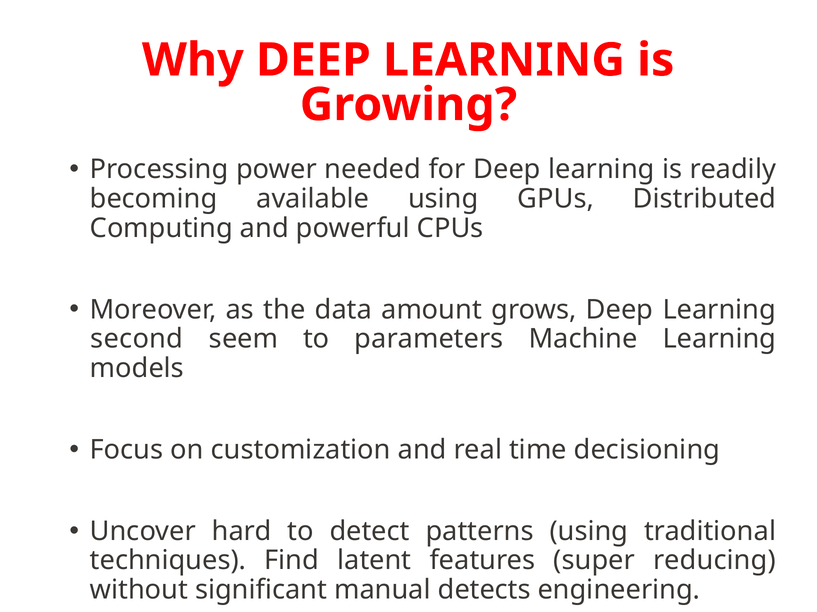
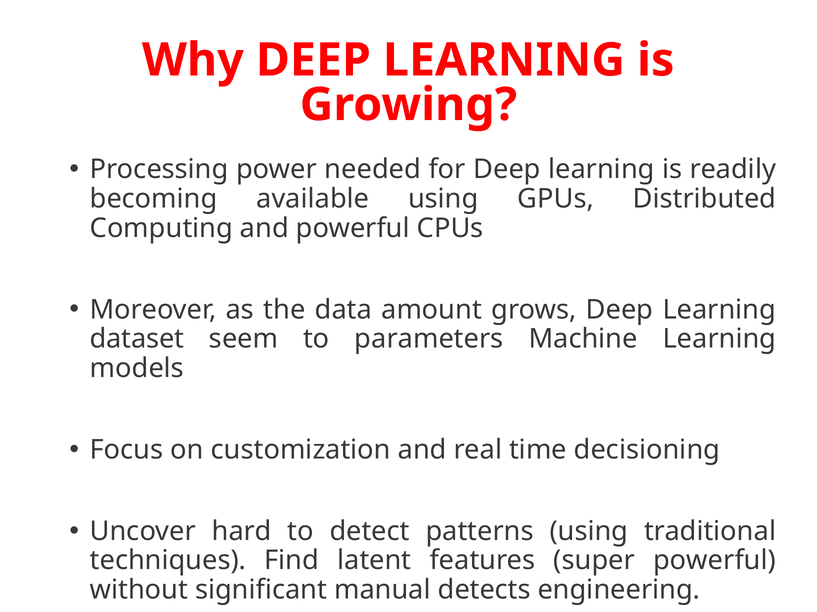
second: second -> dataset (137, 339)
super reducing: reducing -> powerful (715, 561)
